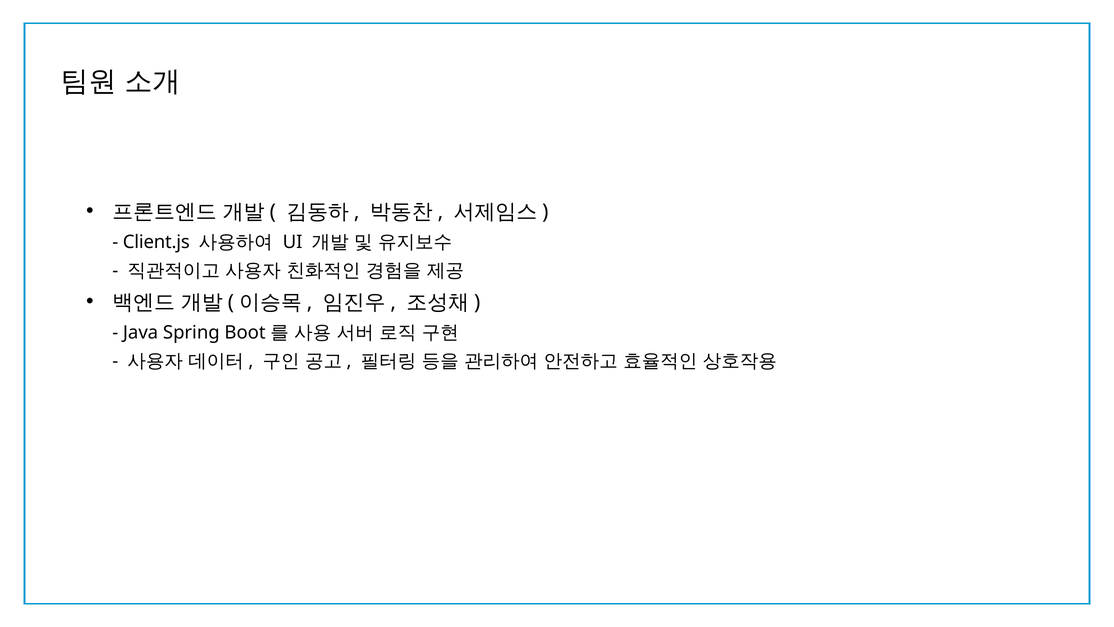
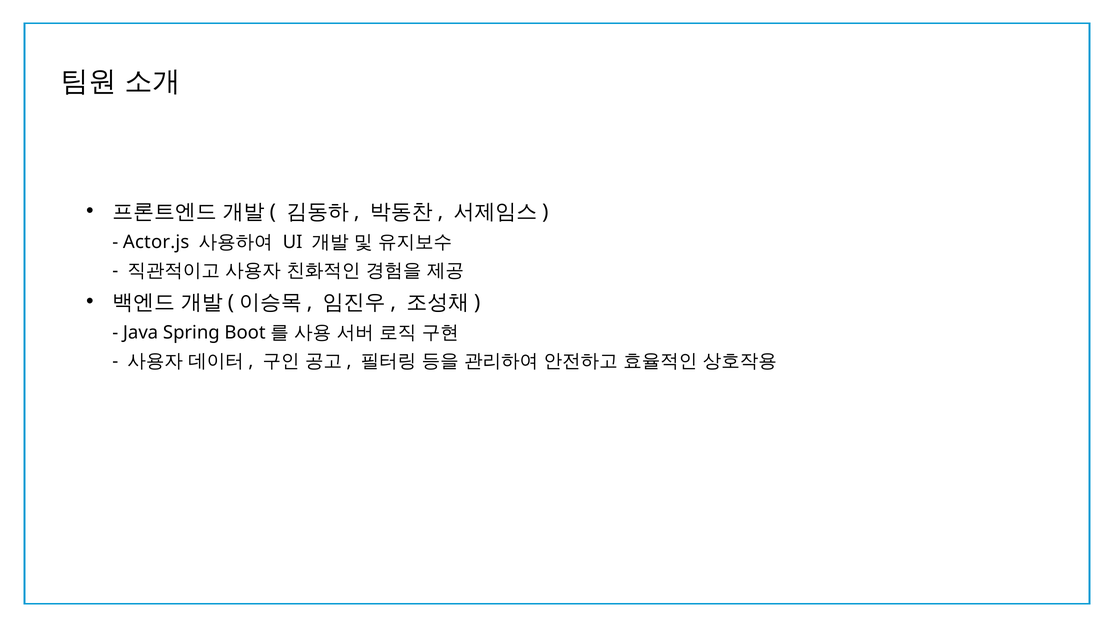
Client.js: Client.js -> Actor.js (156, 242)
